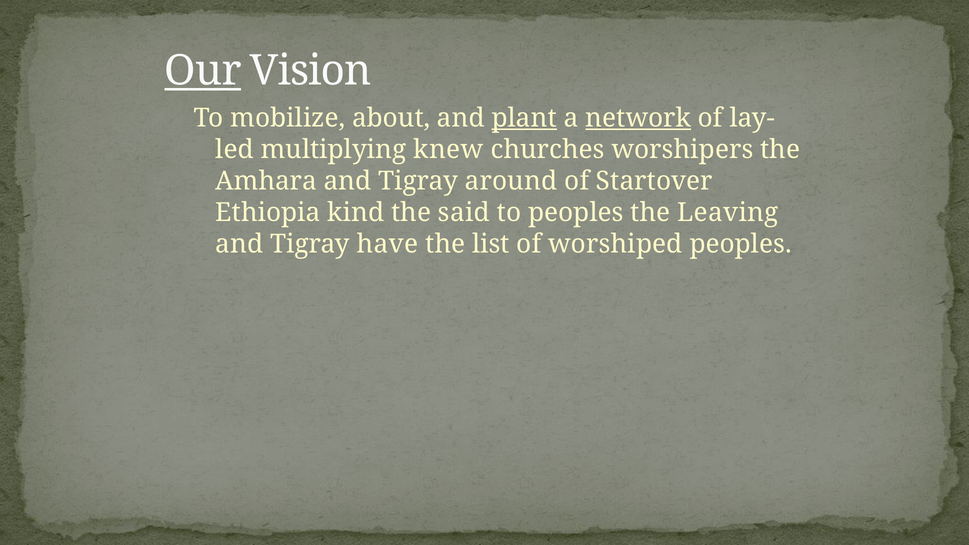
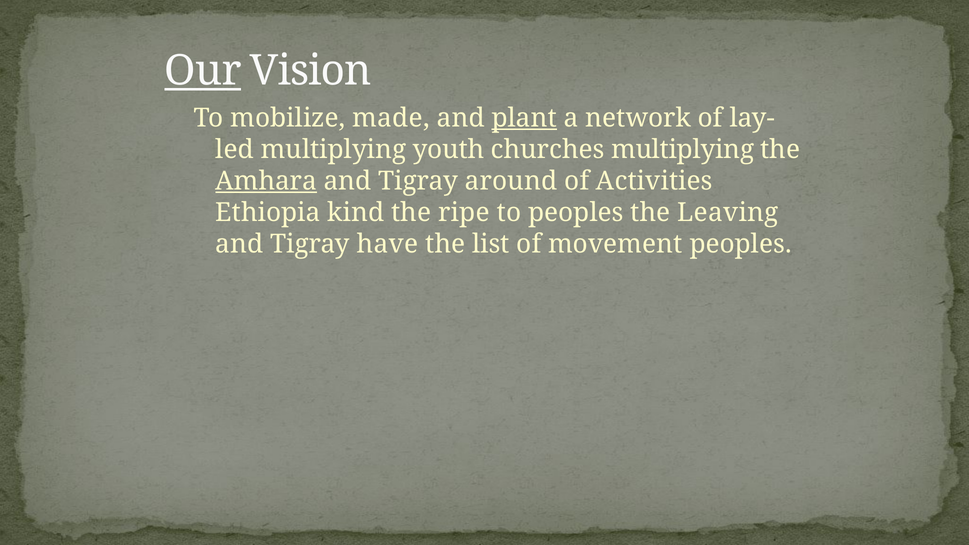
about: about -> made (391, 118)
network underline: present -> none (638, 118)
knew: knew -> youth (449, 150)
churches worshipers: worshipers -> multiplying (683, 150)
Amhara underline: none -> present (266, 181)
Startover: Startover -> Activities (654, 181)
said: said -> ripe (464, 212)
worshiped: worshiped -> movement (615, 244)
